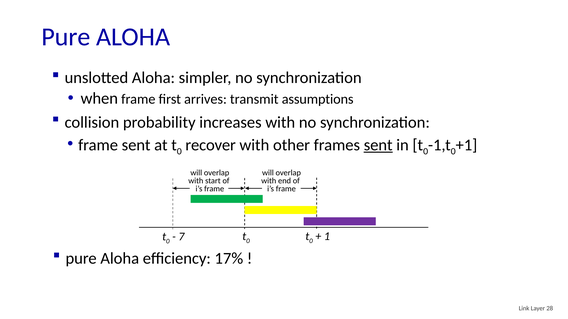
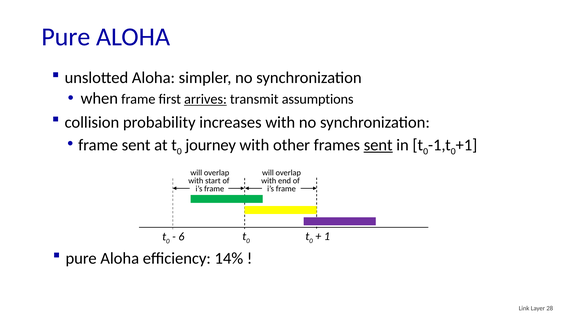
arrives underline: none -> present (205, 99)
recover: recover -> journey (211, 145)
7: 7 -> 6 (181, 237)
17%: 17% -> 14% (229, 259)
